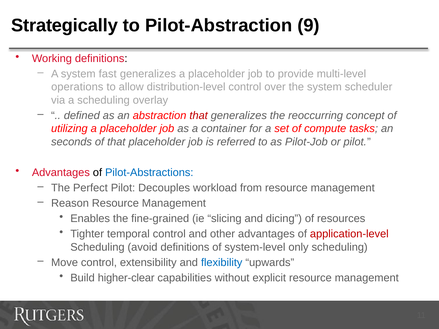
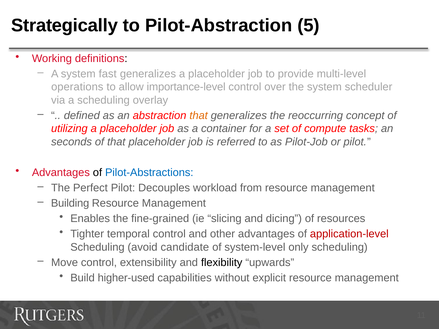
9: 9 -> 5 (309, 25)
distribution-level: distribution-level -> importance-level (186, 87)
that colour: red -> orange (199, 116)
Reason: Reason -> Building (70, 203)
avoid definitions: definitions -> candidate (185, 247)
flexibility colour: blue -> black (222, 263)
higher-clear: higher-clear -> higher-used (126, 278)
